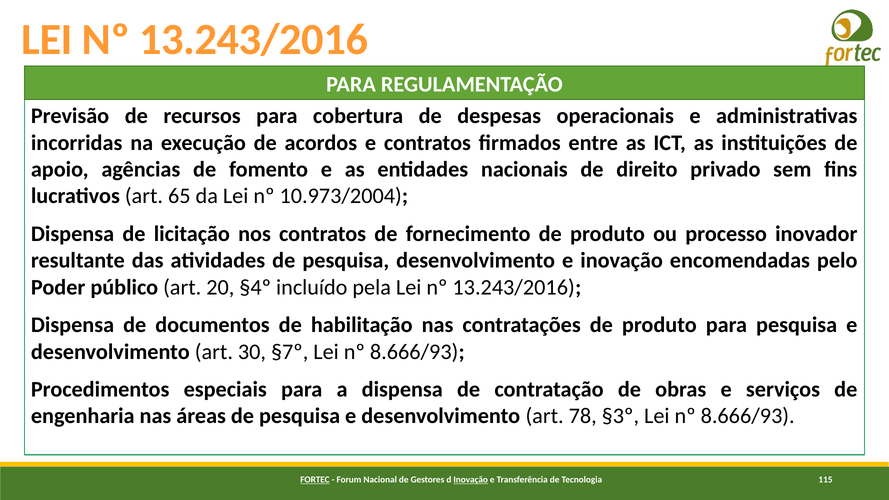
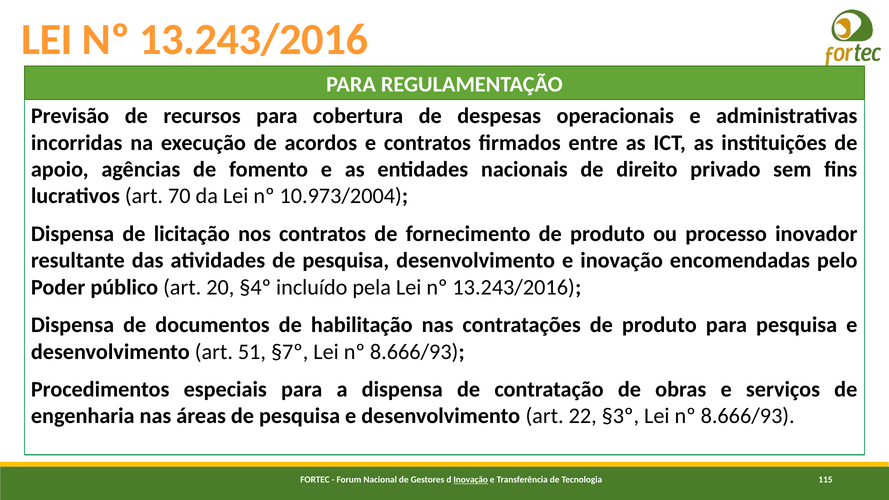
65: 65 -> 70 (179, 196)
30: 30 -> 51 (252, 352)
78: 78 -> 22 (583, 416)
FORTEC underline: present -> none (315, 480)
